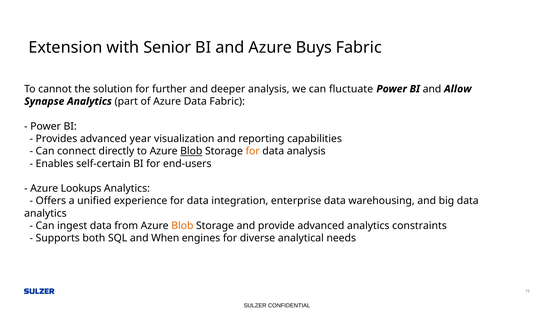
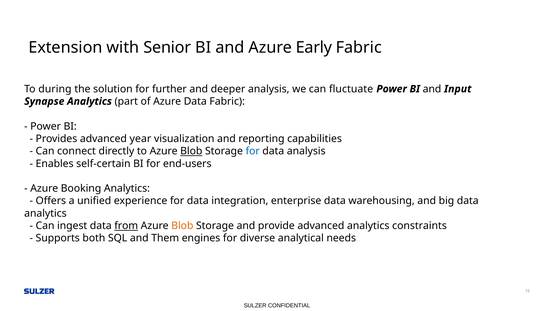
Buys: Buys -> Early (314, 48)
cannot: cannot -> during (55, 89)
Allow: Allow -> Input (458, 89)
for colour: orange -> blue (253, 151)
Lookups: Lookups -> Booking (81, 189)
from underline: none -> present (126, 226)
When: When -> Them (165, 239)
